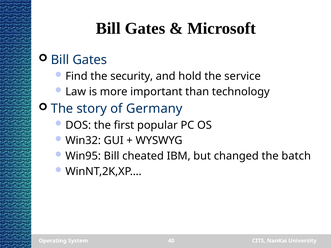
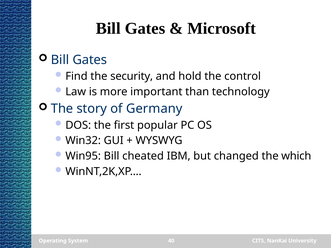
service: service -> control (243, 76)
batch: batch -> which (296, 156)
